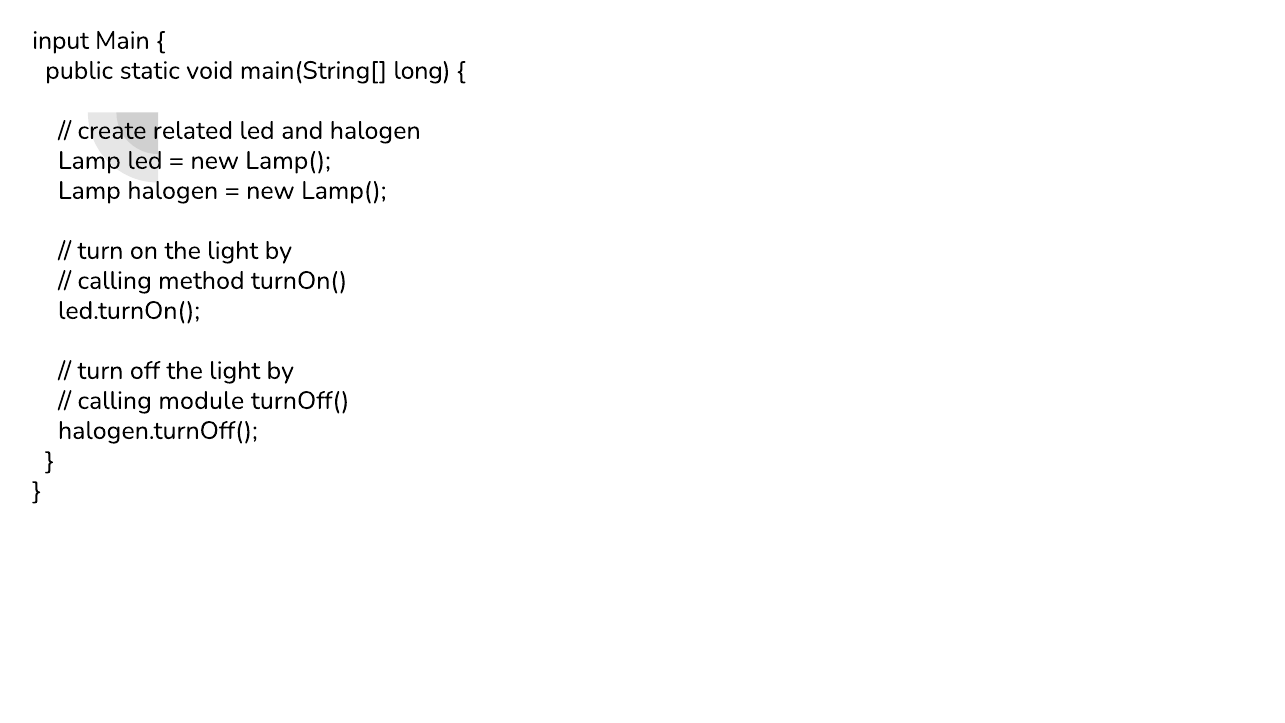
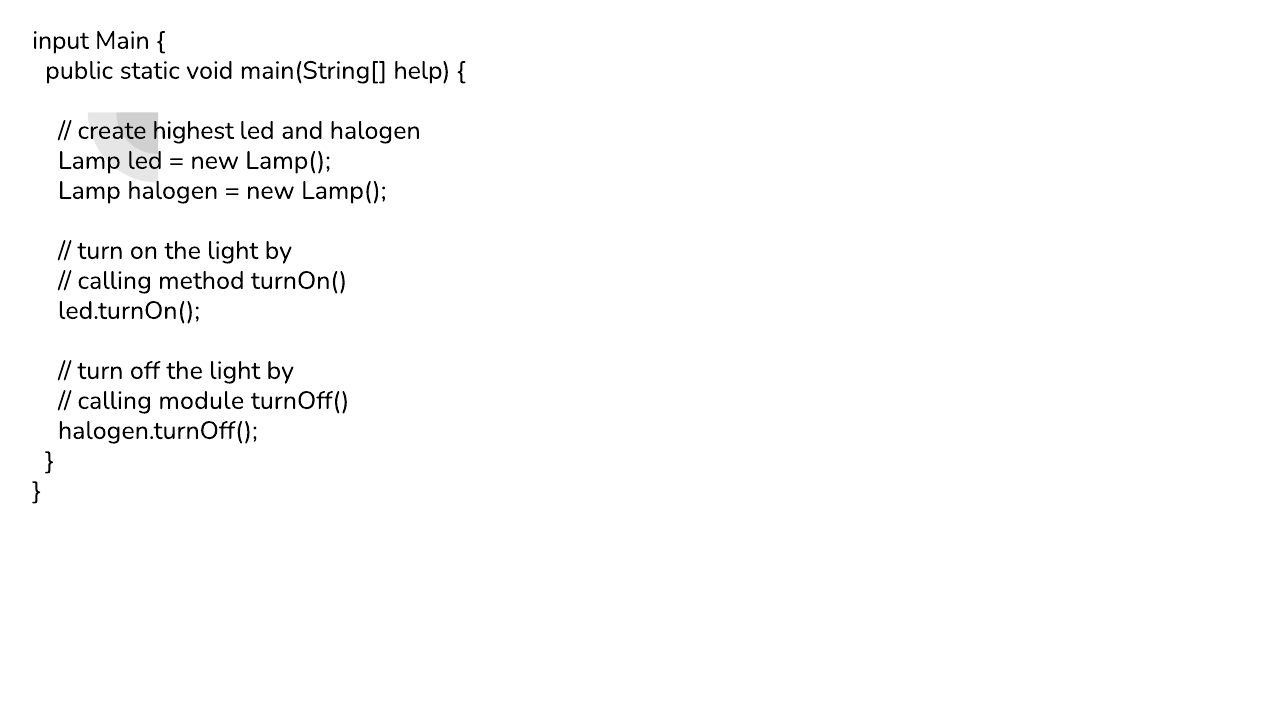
long: long -> help (422, 71)
related: related -> highest (193, 131)
